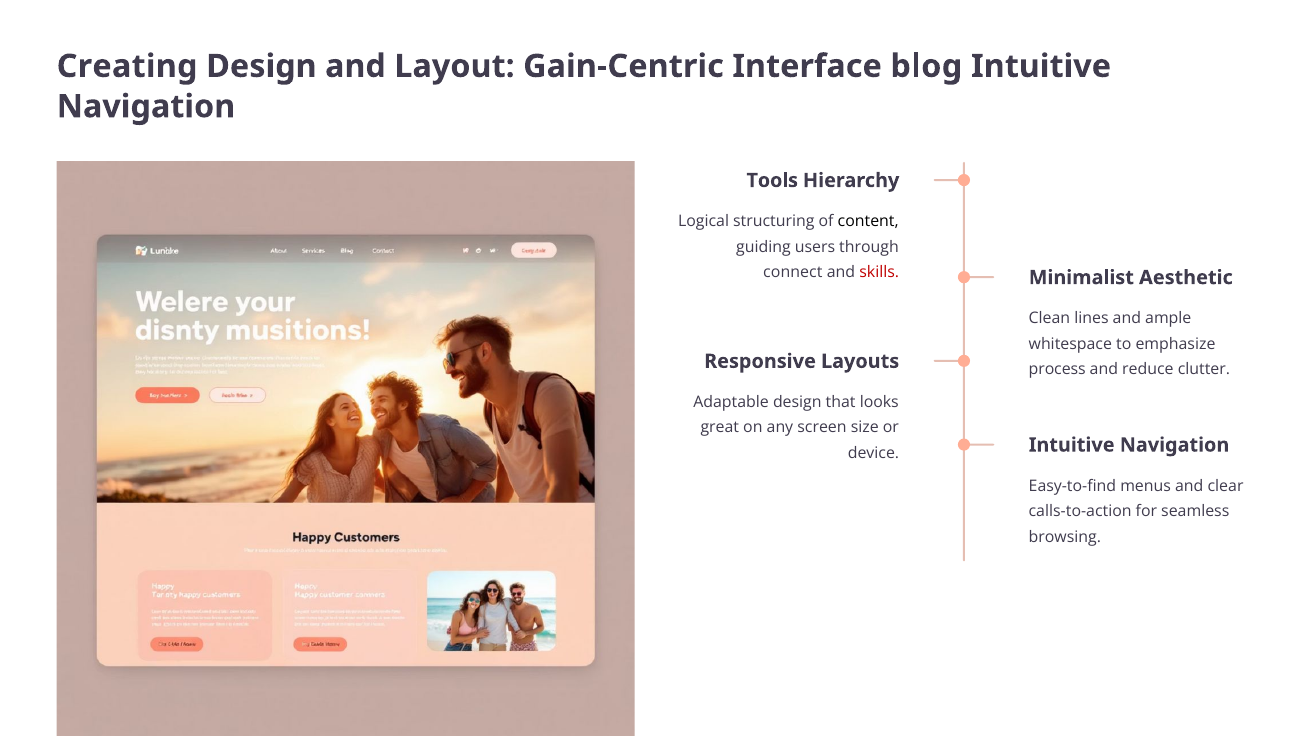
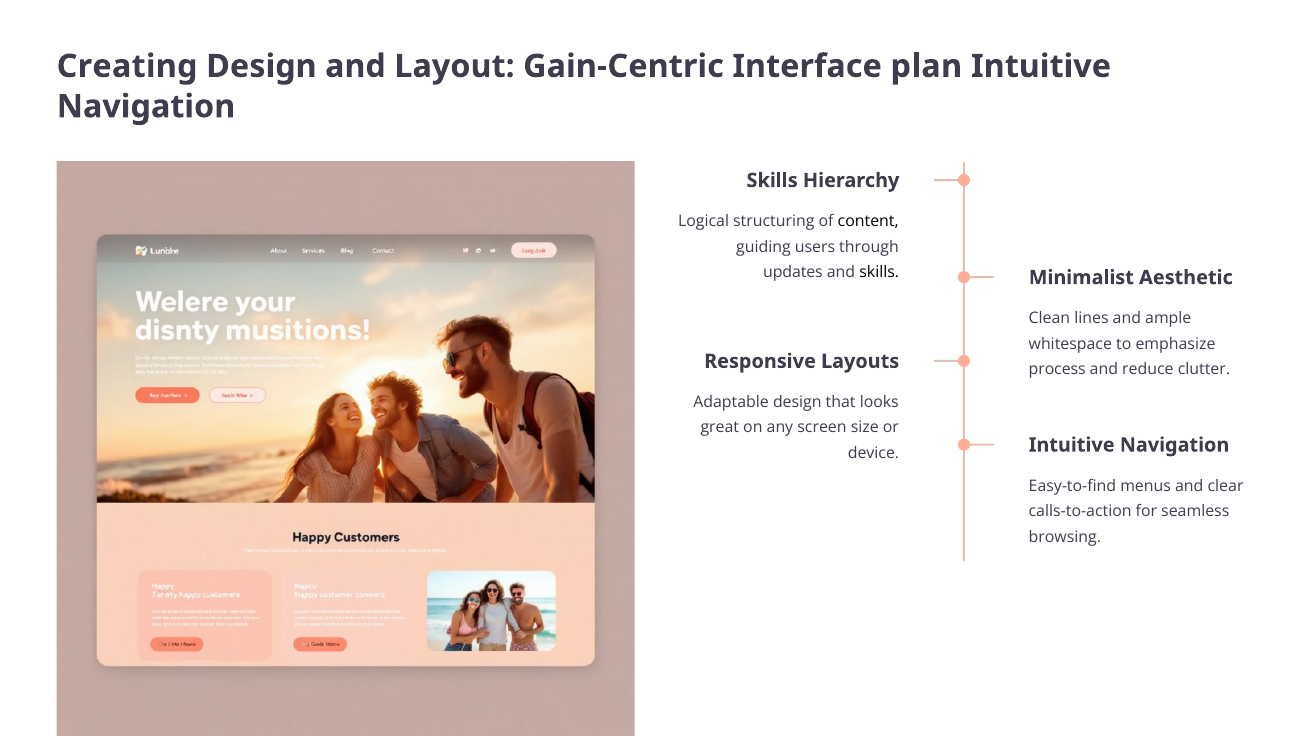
blog: blog -> plan (926, 66)
Tools: Tools -> Skills (772, 181)
connect: connect -> updates (793, 272)
skills colour: red -> black (879, 272)
